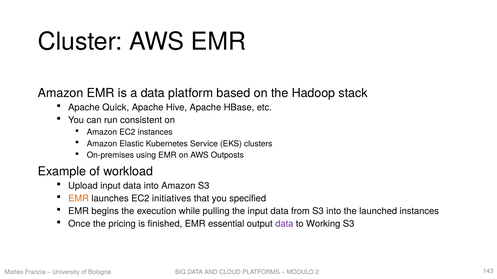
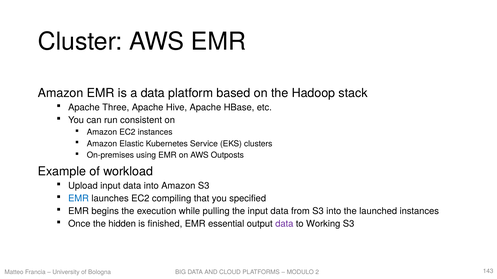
Quick: Quick -> Three (116, 108)
EMR colour: orange -> blue (79, 199)
initiatives: initiatives -> compiling (172, 199)
pricing: pricing -> hidden (122, 224)
